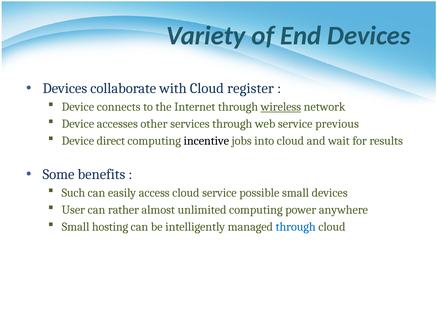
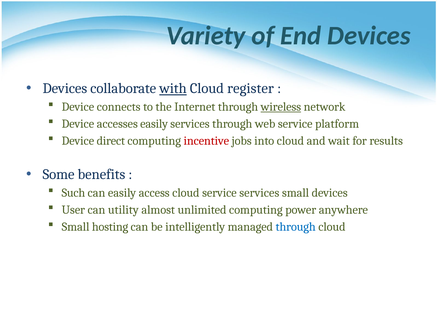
with underline: none -> present (173, 88)
accesses other: other -> easily (154, 124)
previous: previous -> platform (337, 124)
incentive colour: black -> red (206, 141)
service possible: possible -> services (259, 193)
rather: rather -> utility (123, 210)
